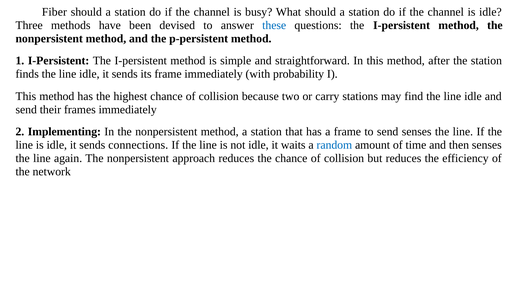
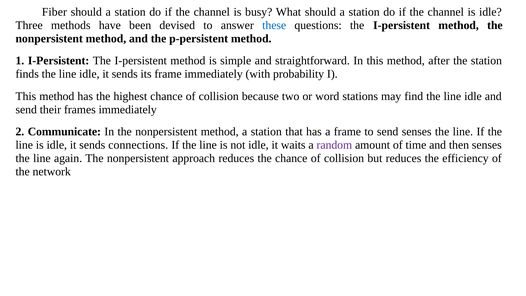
carry: carry -> word (327, 96)
Implementing: Implementing -> Communicate (64, 132)
random colour: blue -> purple (334, 145)
